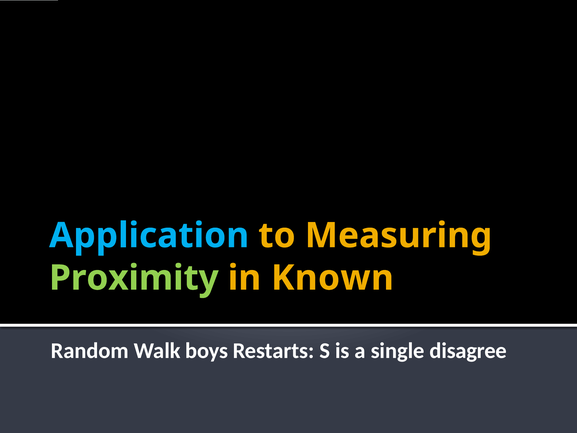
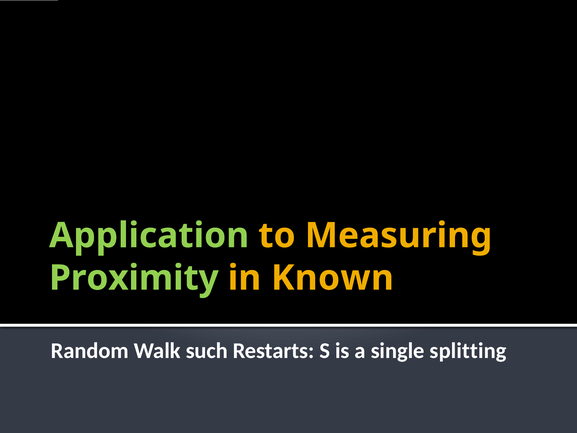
Application colour: light blue -> light green (149, 235)
boys: boys -> such (207, 351)
disagree: disagree -> splitting (468, 351)
